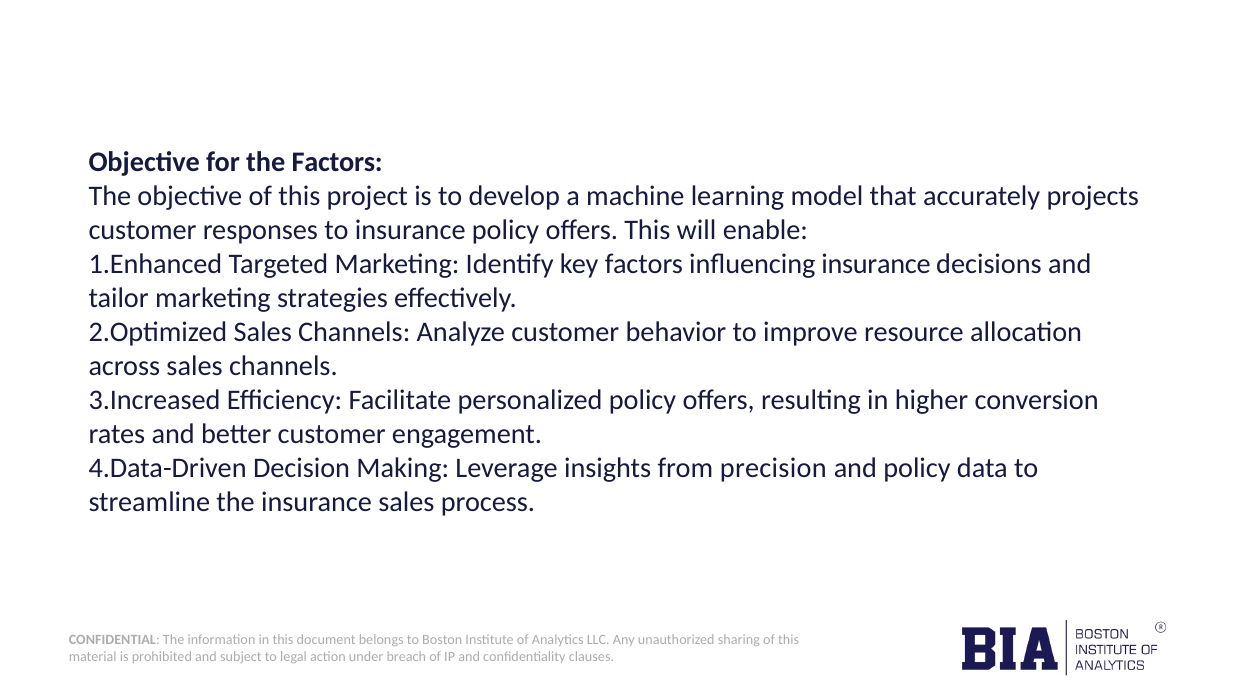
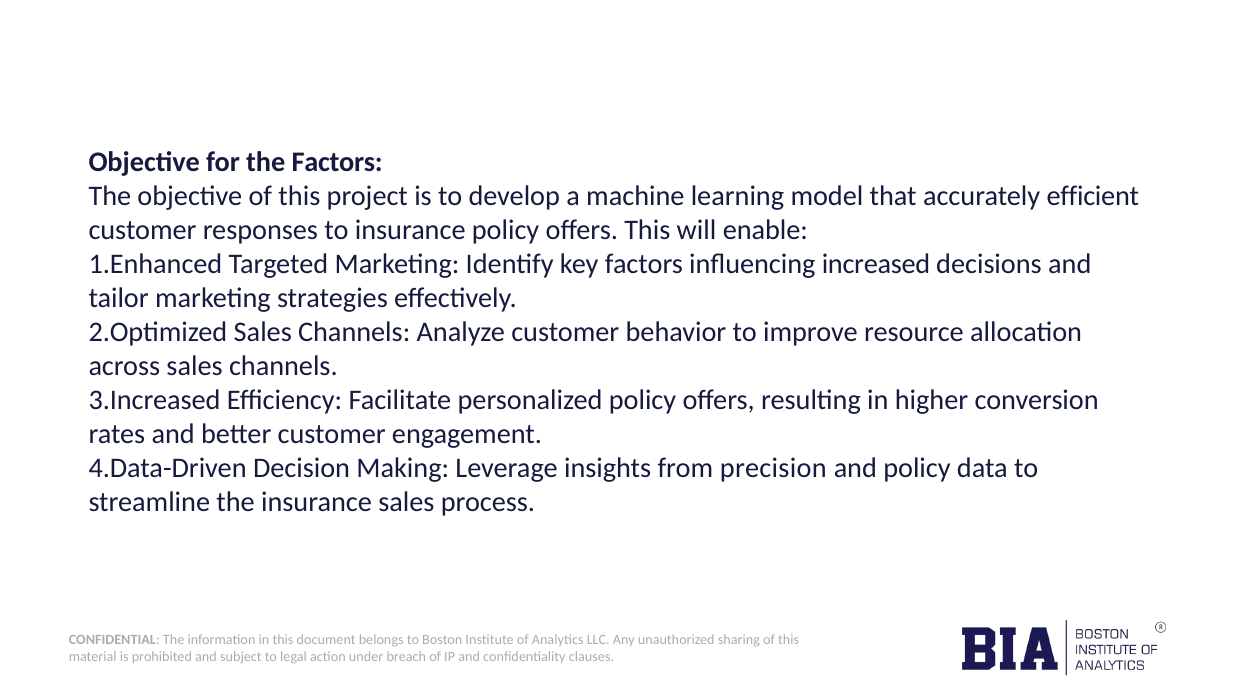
projects: projects -> efficient (1093, 197)
influencing insurance: insurance -> increased (876, 264)
